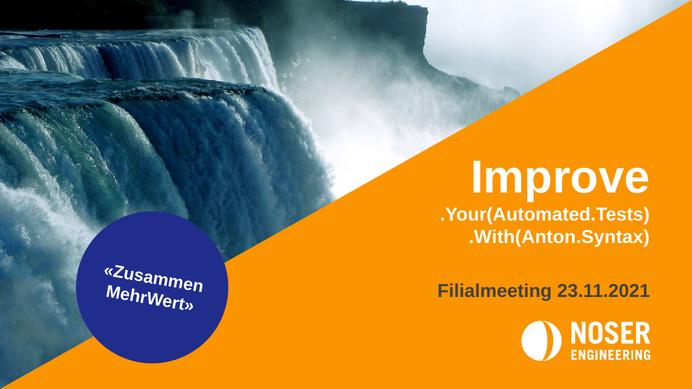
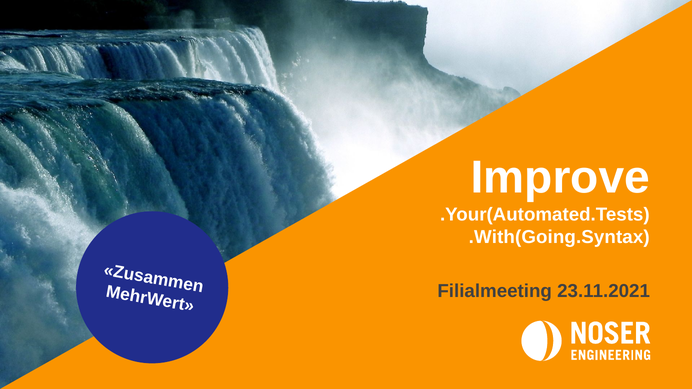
.With(Anton.Syntax: .With(Anton.Syntax -> .With(Going.Syntax (559, 237)
